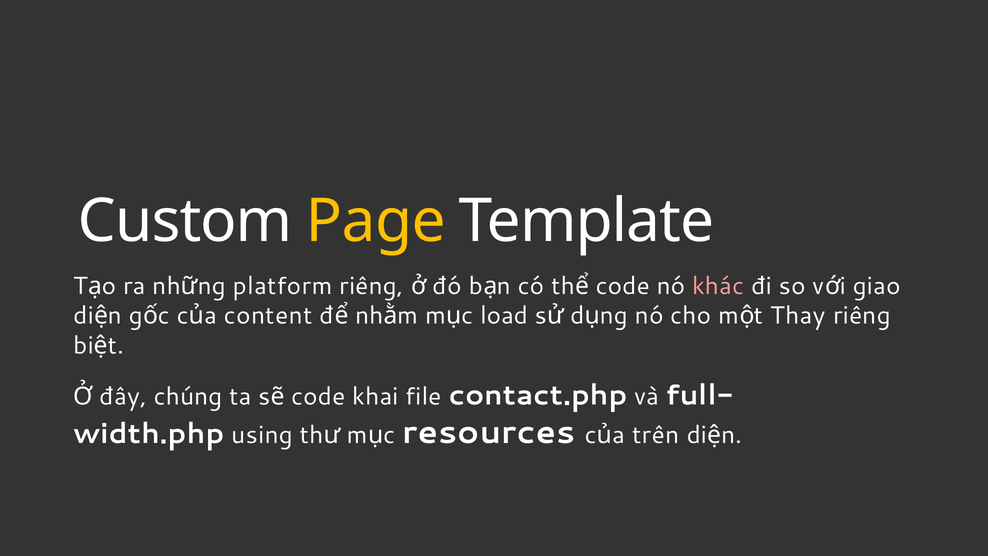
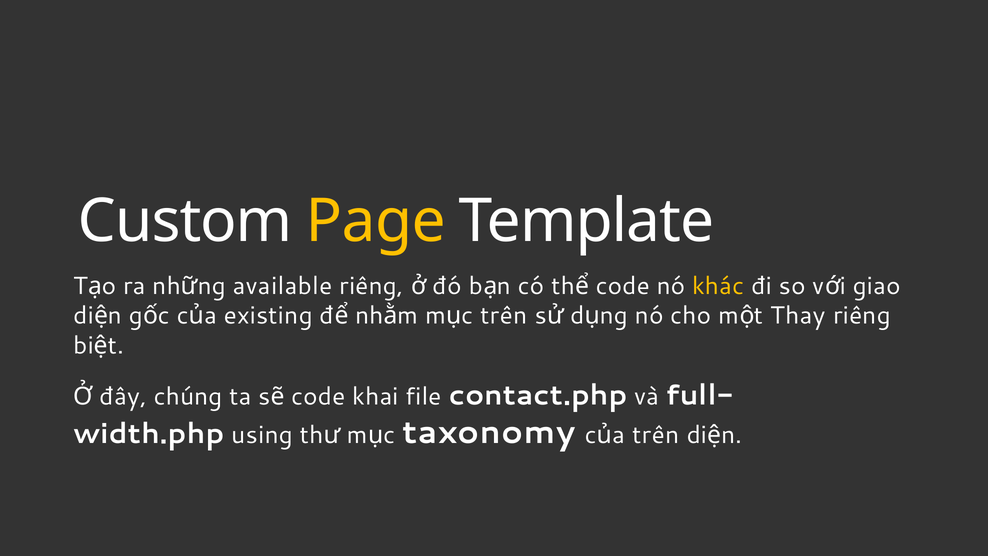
platform: platform -> available (283, 286)
khác colour: pink -> yellow (718, 286)
content: content -> existing (268, 316)
load: load -> trên (504, 316)
resources: resources -> taxonomy (489, 432)
